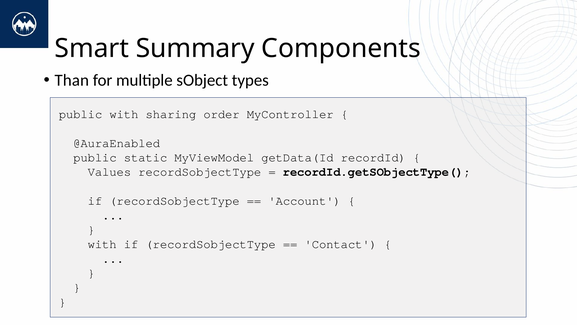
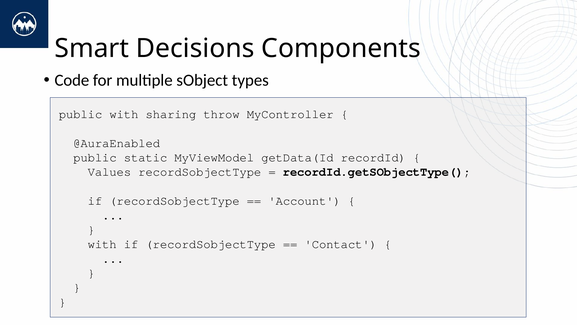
Summary: Summary -> Decisions (195, 48)
Than: Than -> Code (72, 80)
order: order -> throw (222, 114)
